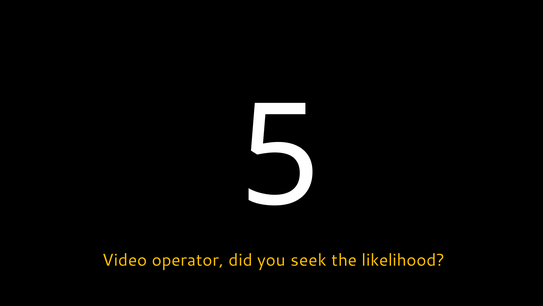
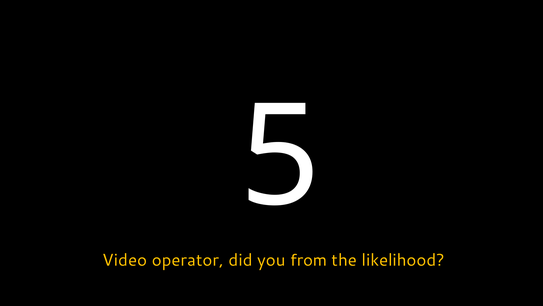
seek: seek -> from (309, 260)
